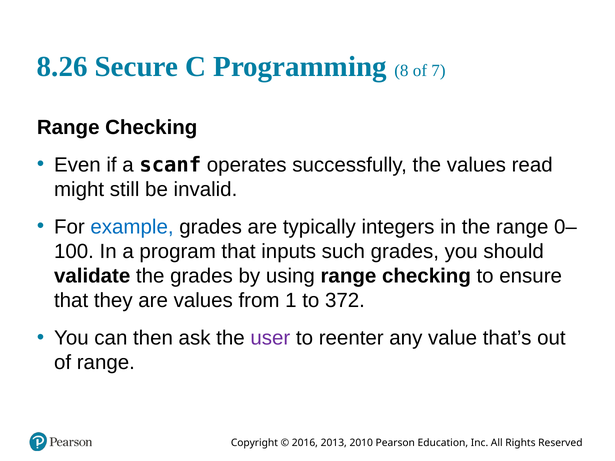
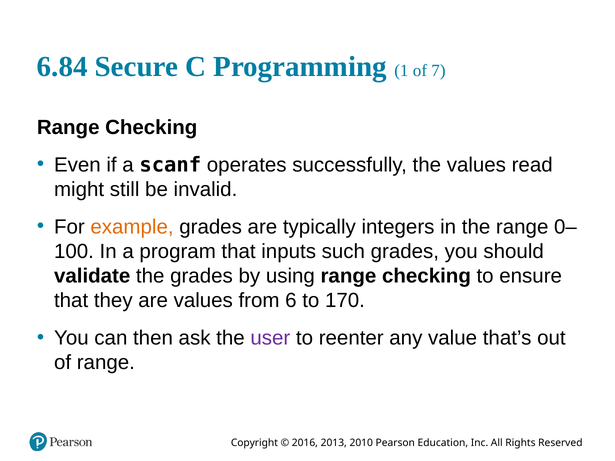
8.26: 8.26 -> 6.84 (62, 67)
8: 8 -> 1 (401, 71)
example colour: blue -> orange (132, 227)
1: 1 -> 6 (291, 301)
372: 372 -> 170 (345, 301)
